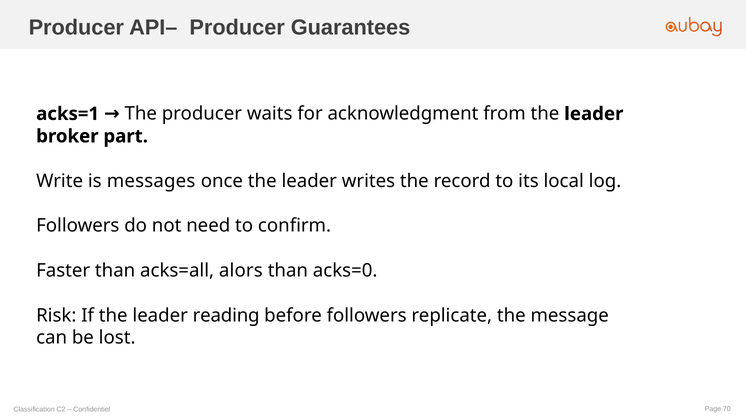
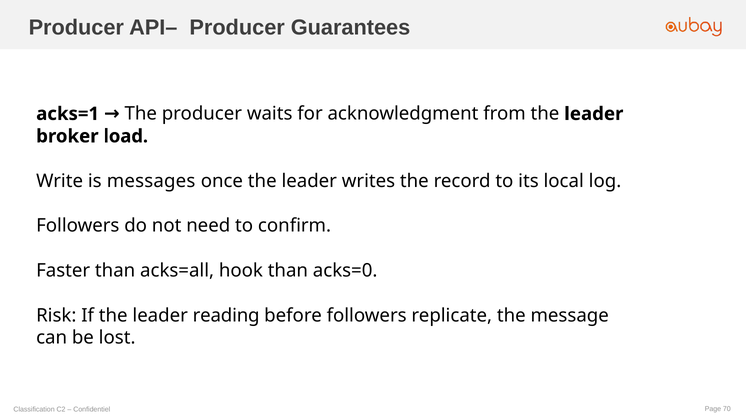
part: part -> load (126, 136)
alors: alors -> hook (241, 270)
